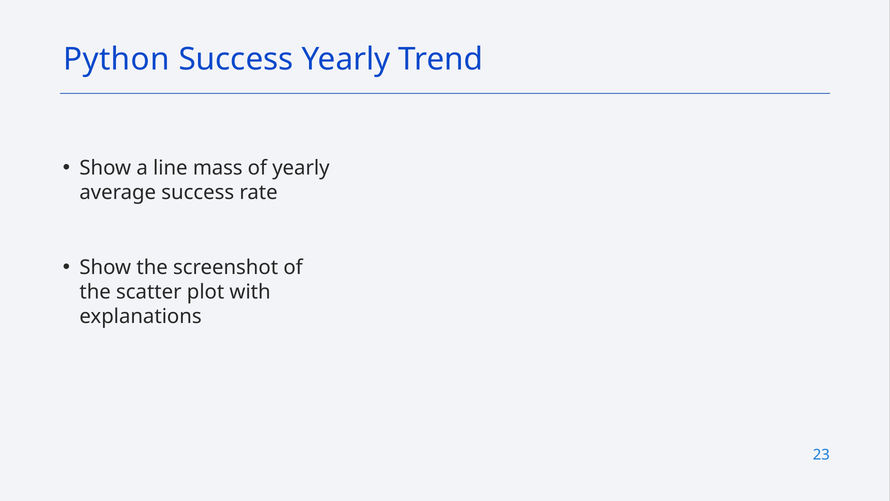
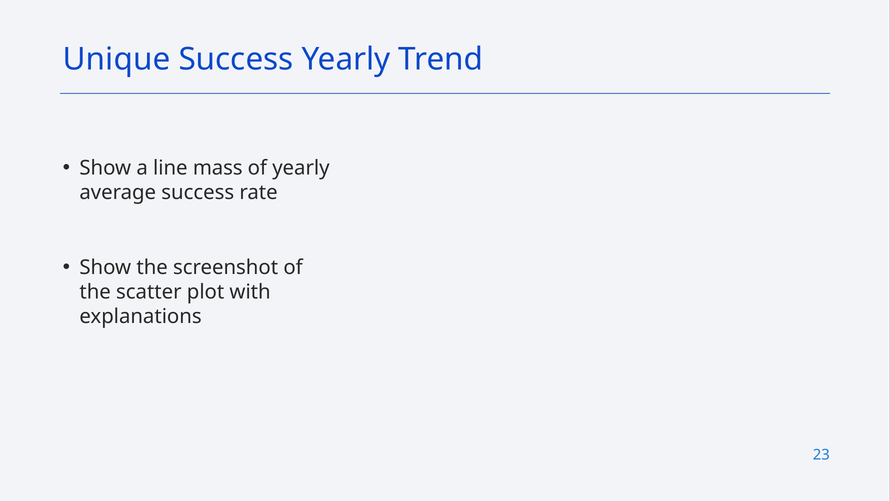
Python: Python -> Unique (117, 59)
